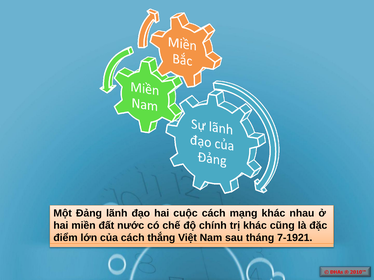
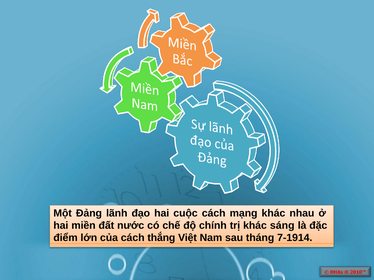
cũng: cũng -> sáng (282, 226)
7-1921: 7-1921 -> 7-1914 (295, 238)
